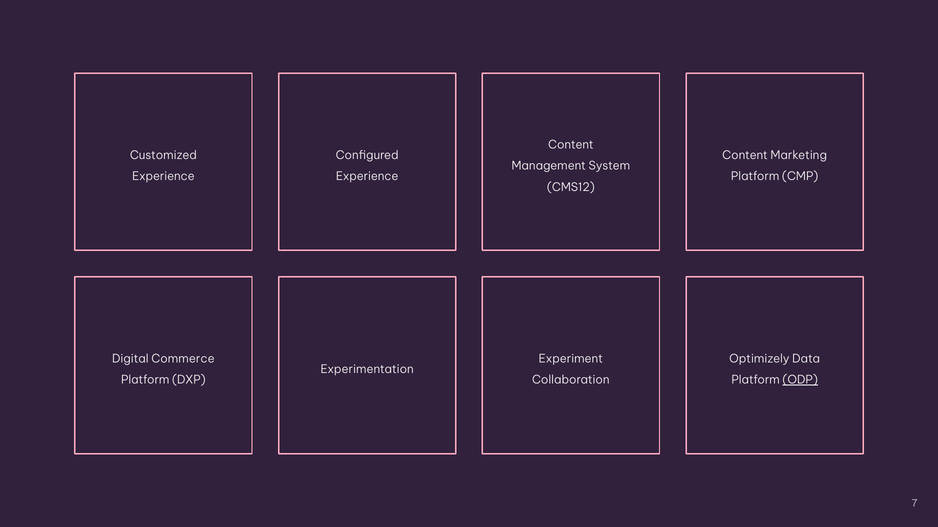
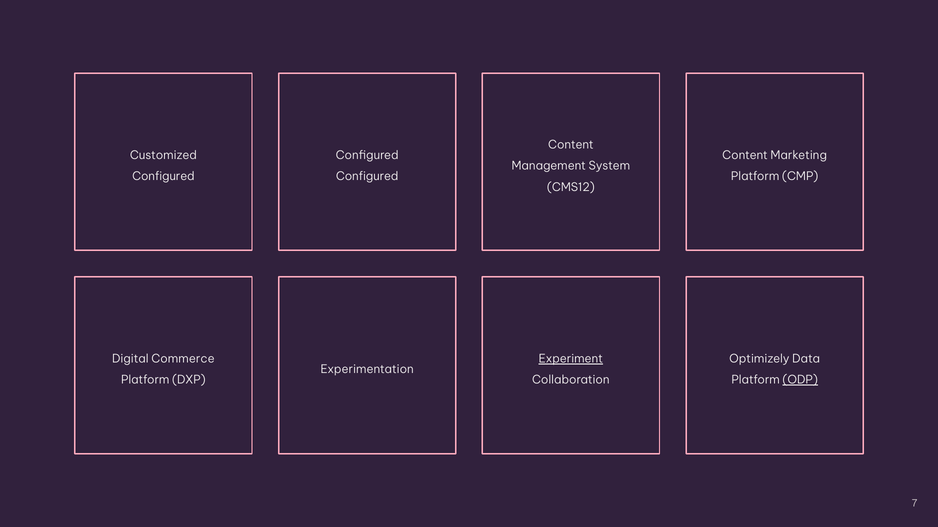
Experience: Experience -> Configured (163, 177)
Experience: Experience -> Configured (367, 177)
Experiment underline: none -> present (571, 359)
